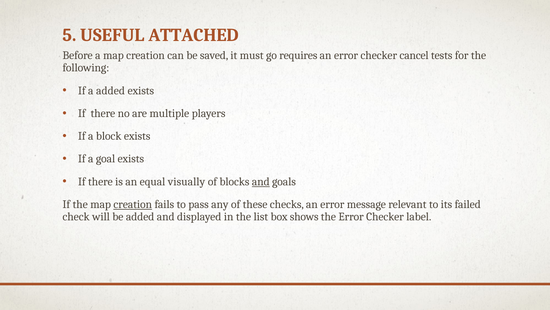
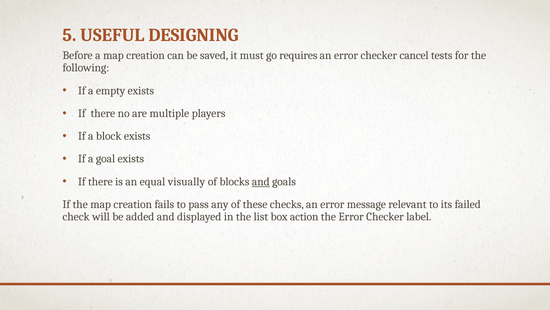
ATTACHED: ATTACHED -> DESIGNING (194, 35)
a added: added -> empty (111, 90)
creation underline: present -> none (133, 204)
shows: shows -> action (304, 216)
